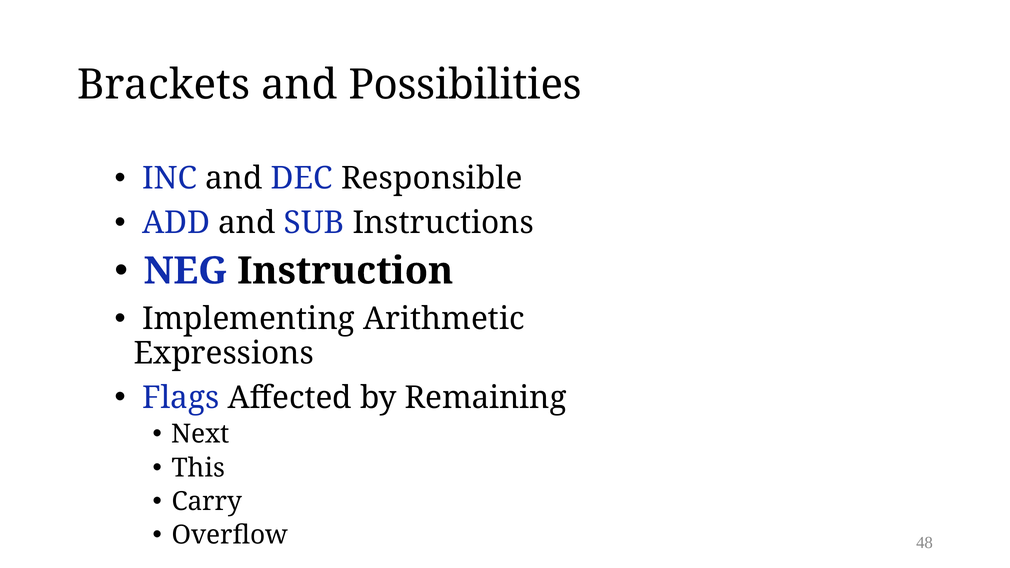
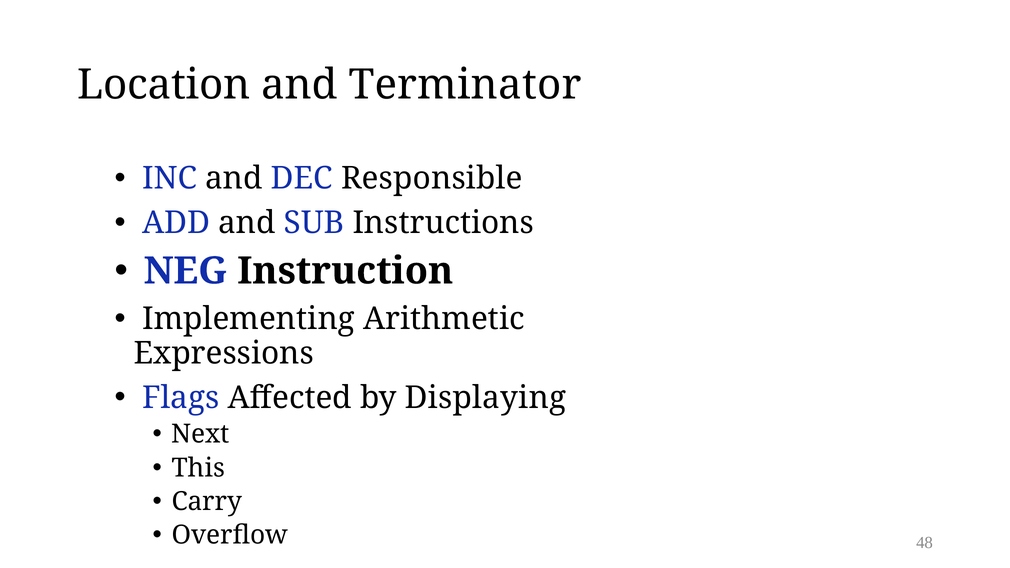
Brackets: Brackets -> Location (164, 85)
Possibilities: Possibilities -> Terminator (465, 85)
Remaining: Remaining -> Displaying (485, 398)
